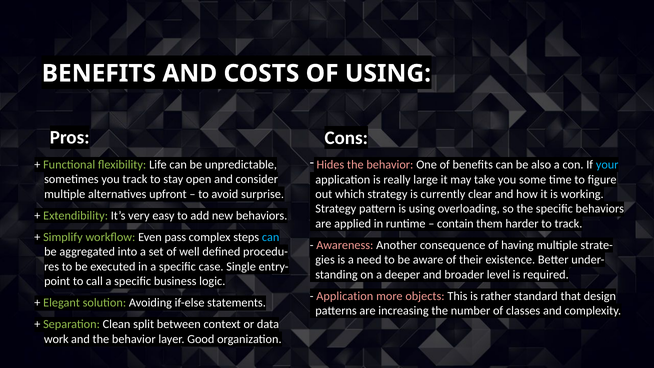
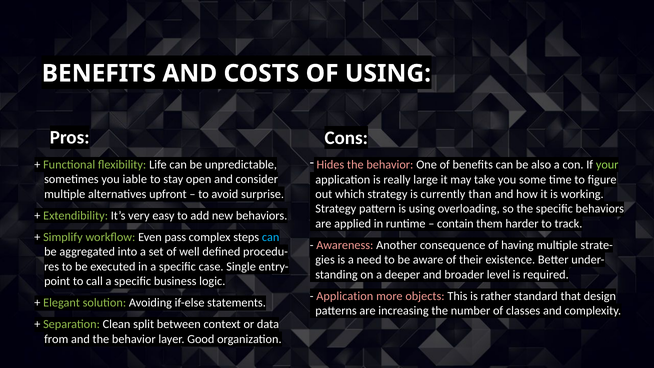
your colour: light blue -> light green (607, 165)
you track: track -> iable (135, 179)
clear: clear -> than (480, 194)
work: work -> from (56, 339)
